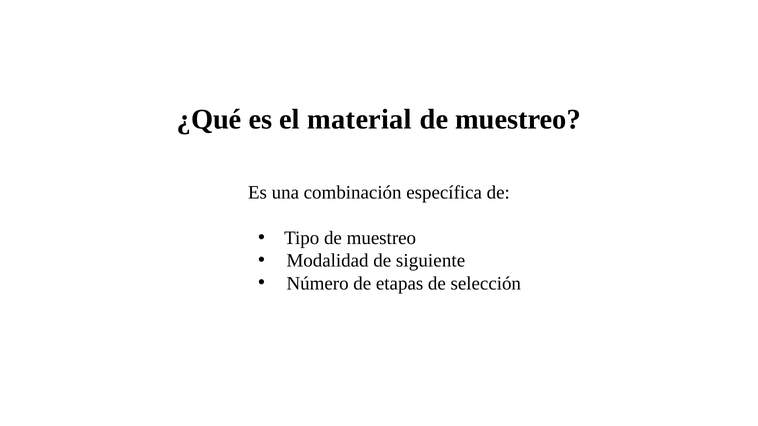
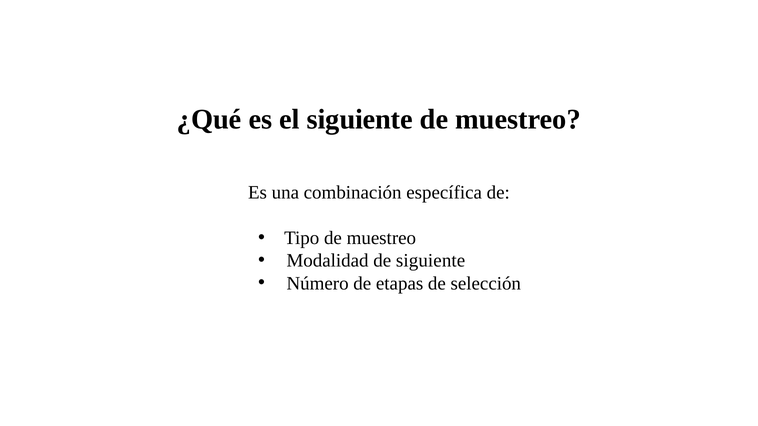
el material: material -> siguiente (360, 119)
